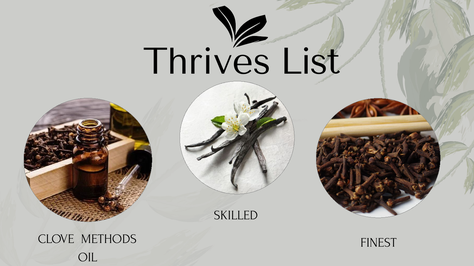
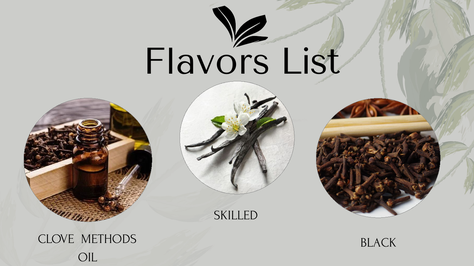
Thrives: Thrives -> Flavors (207, 62)
FINEST: FINEST -> BLACK (378, 243)
